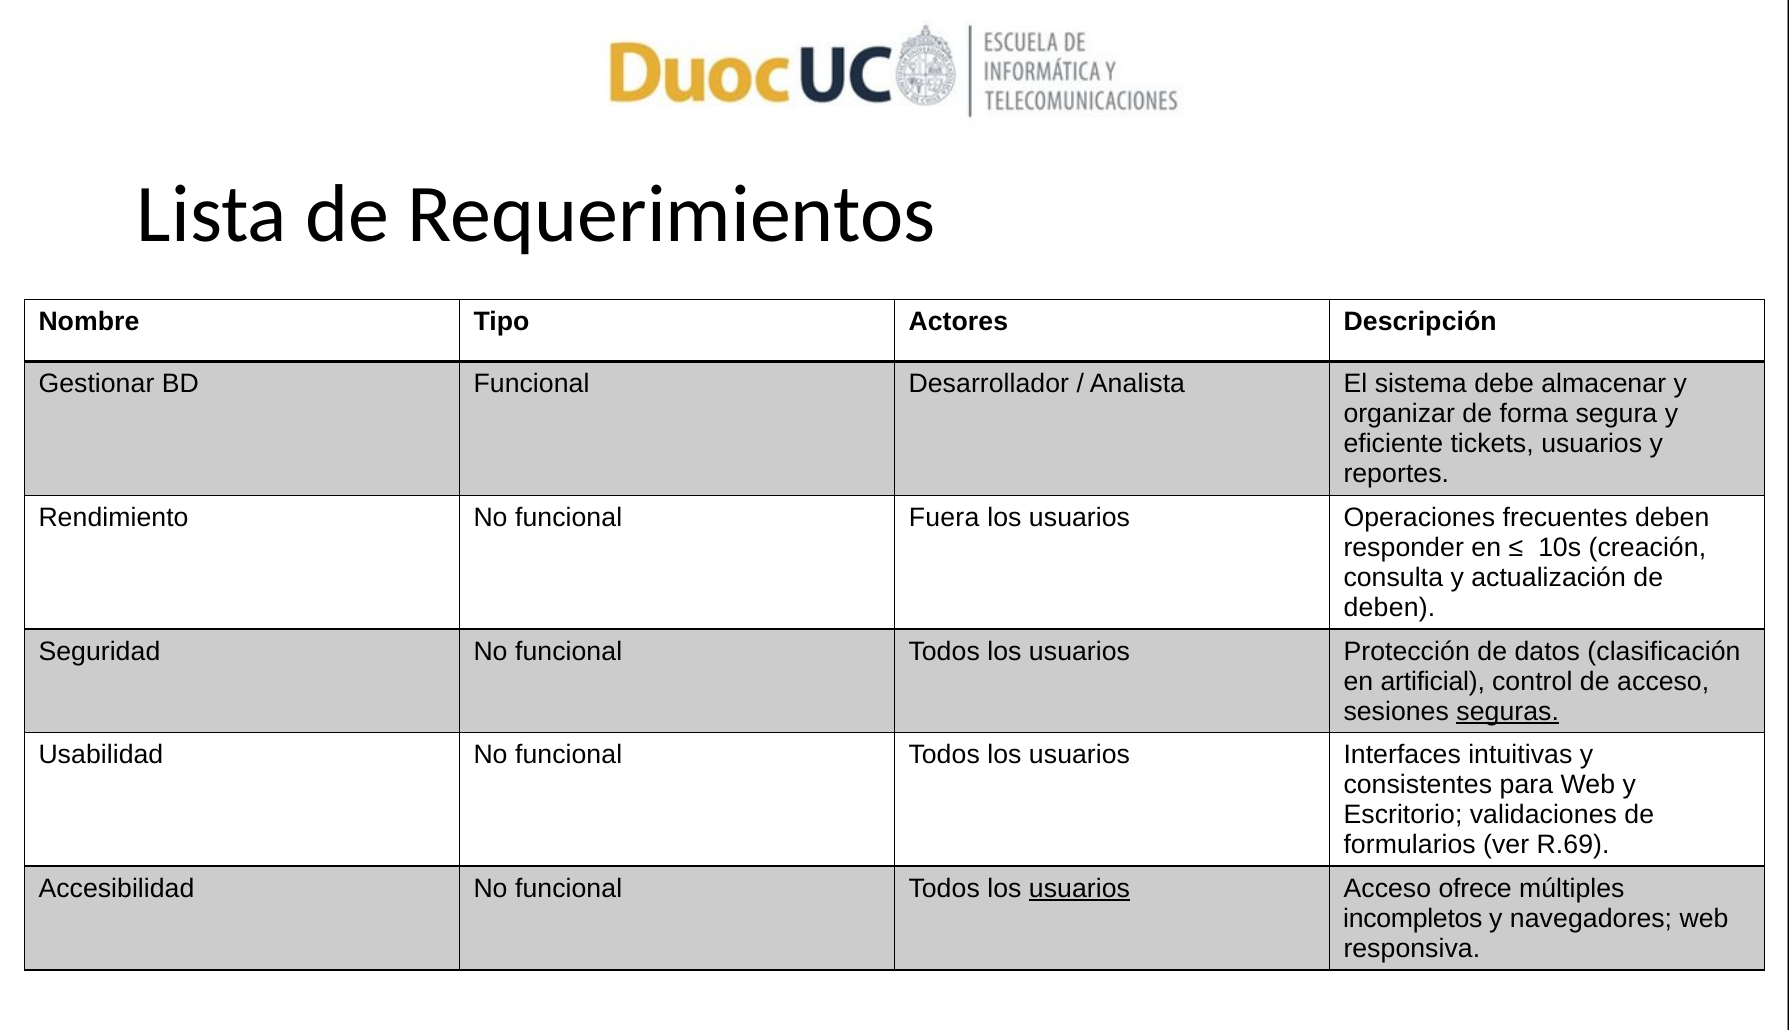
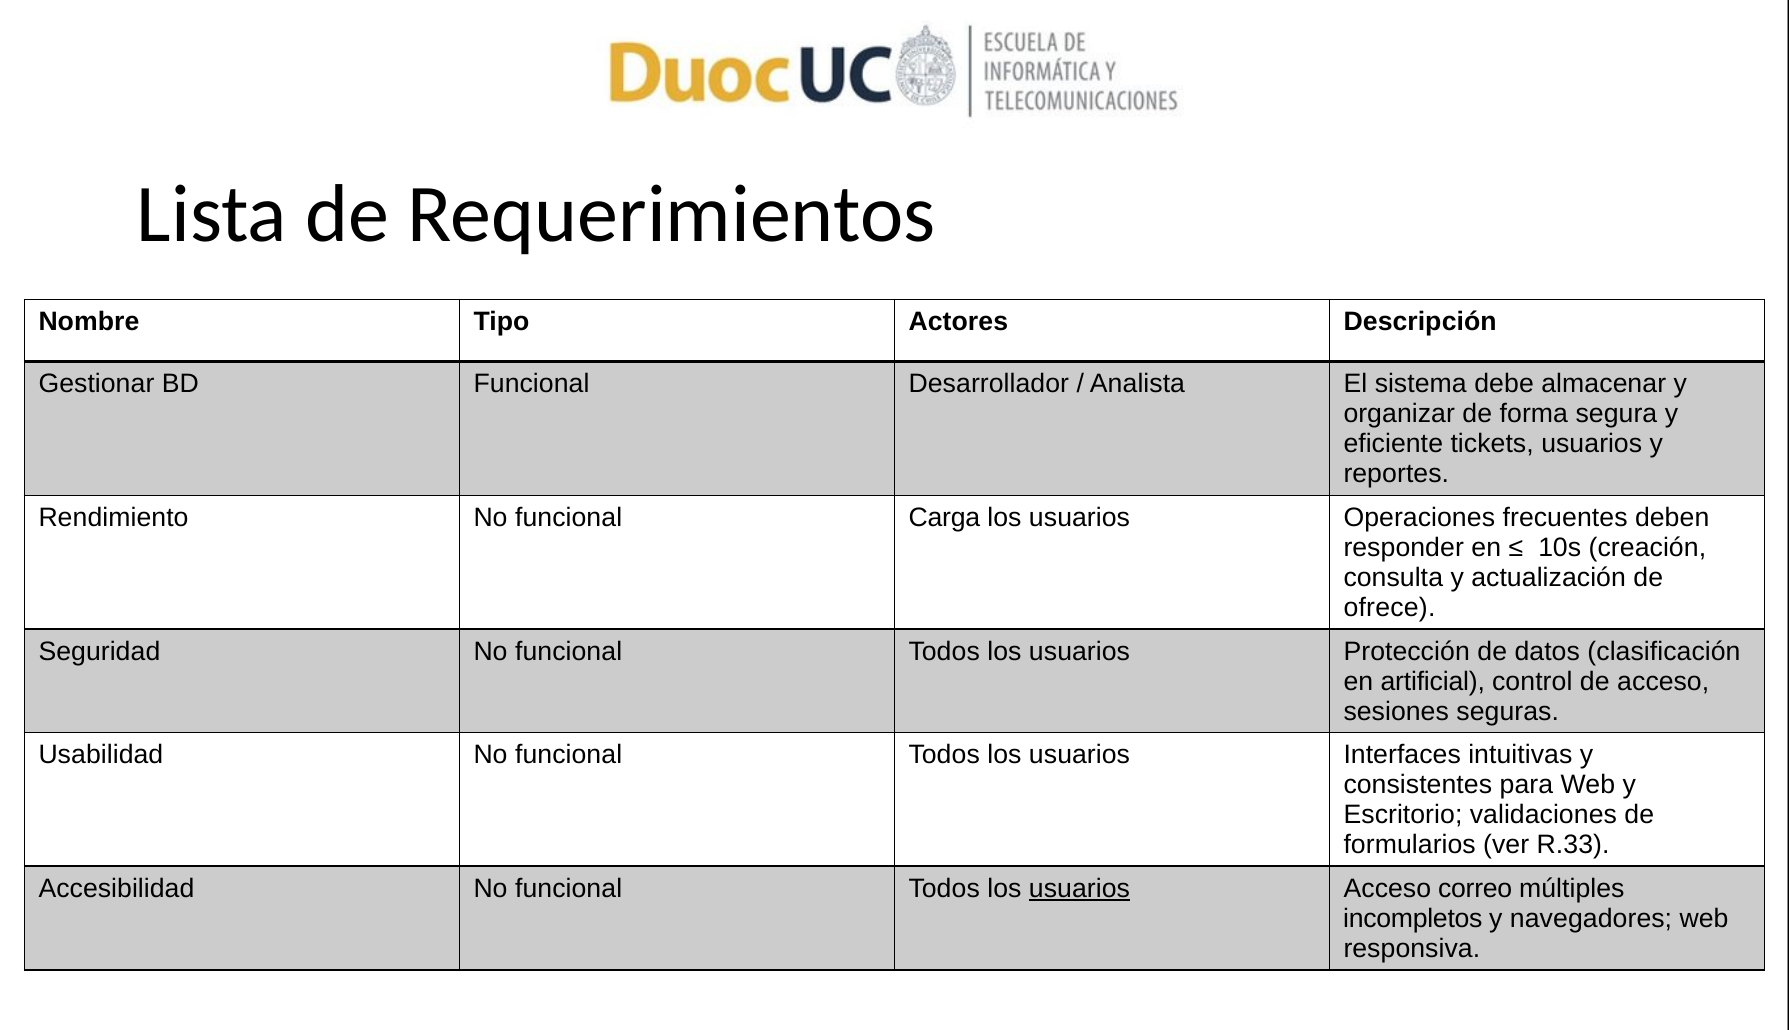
Fuera: Fuera -> Carga (944, 518)
deben: deben -> ofrece (1389, 608)
seguras underline: present -> none (1508, 711)
R.69: R.69 -> R.33 (1573, 845)
ofrece: ofrece -> correo (1475, 889)
